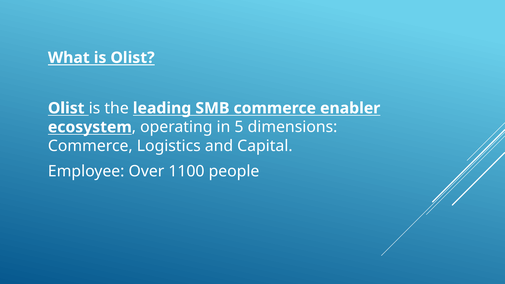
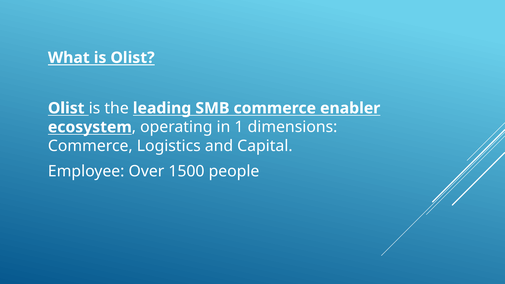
5: 5 -> 1 (239, 127)
1100: 1100 -> 1500 (186, 171)
